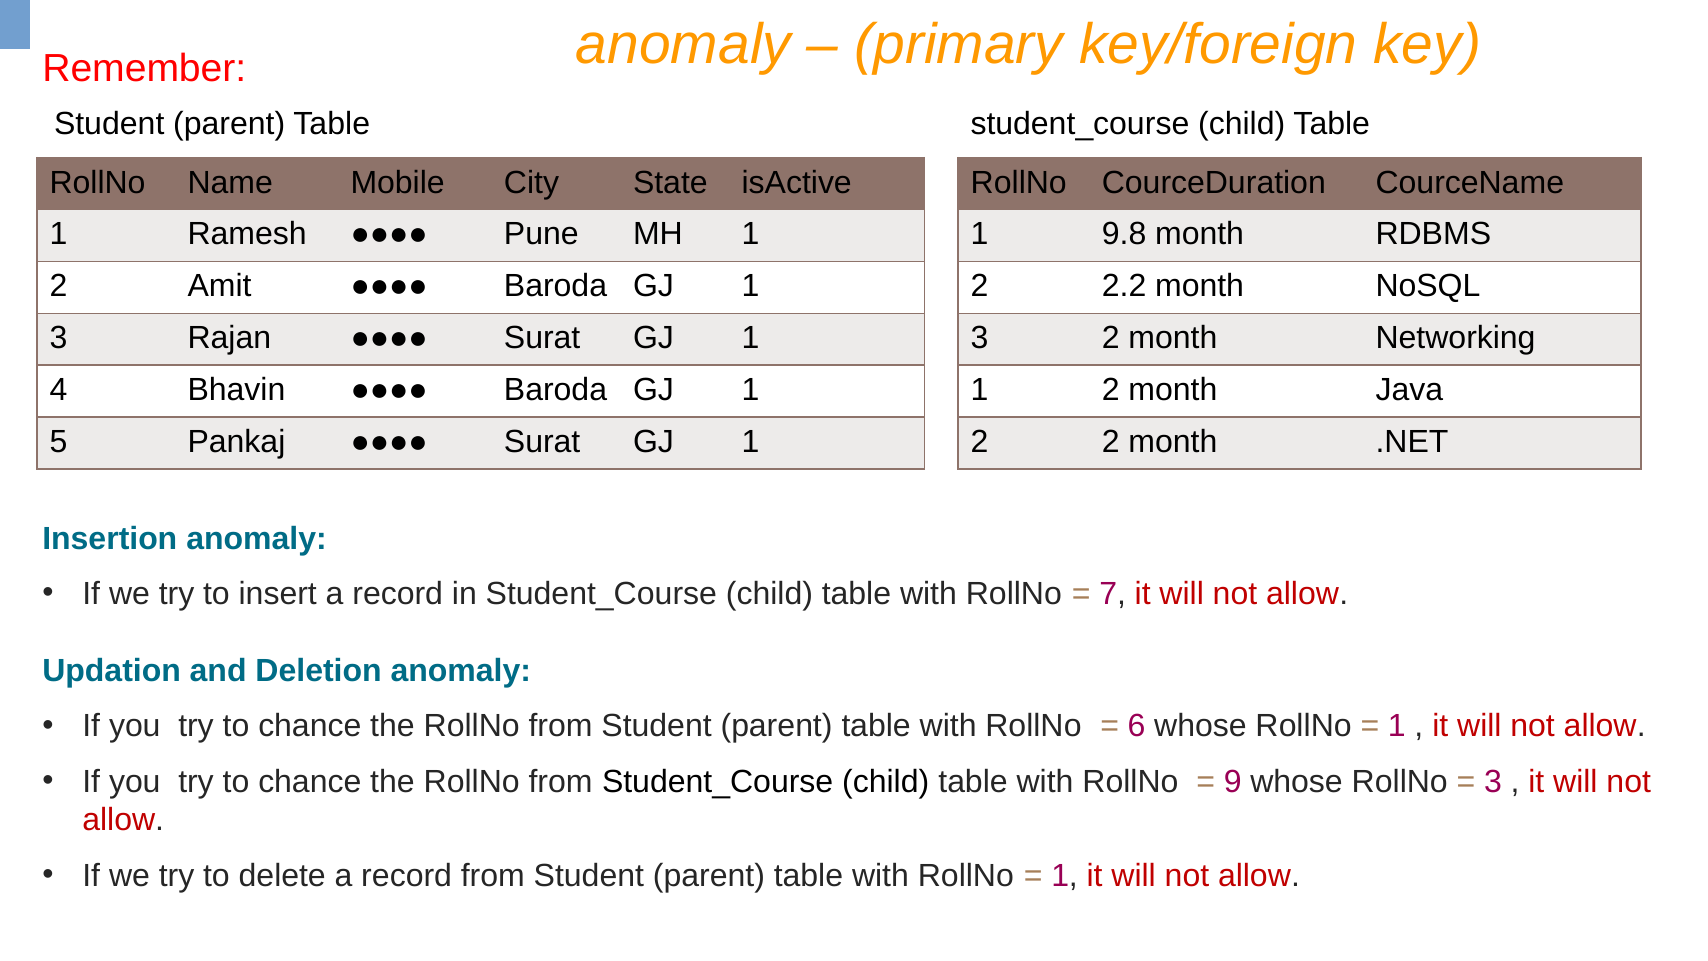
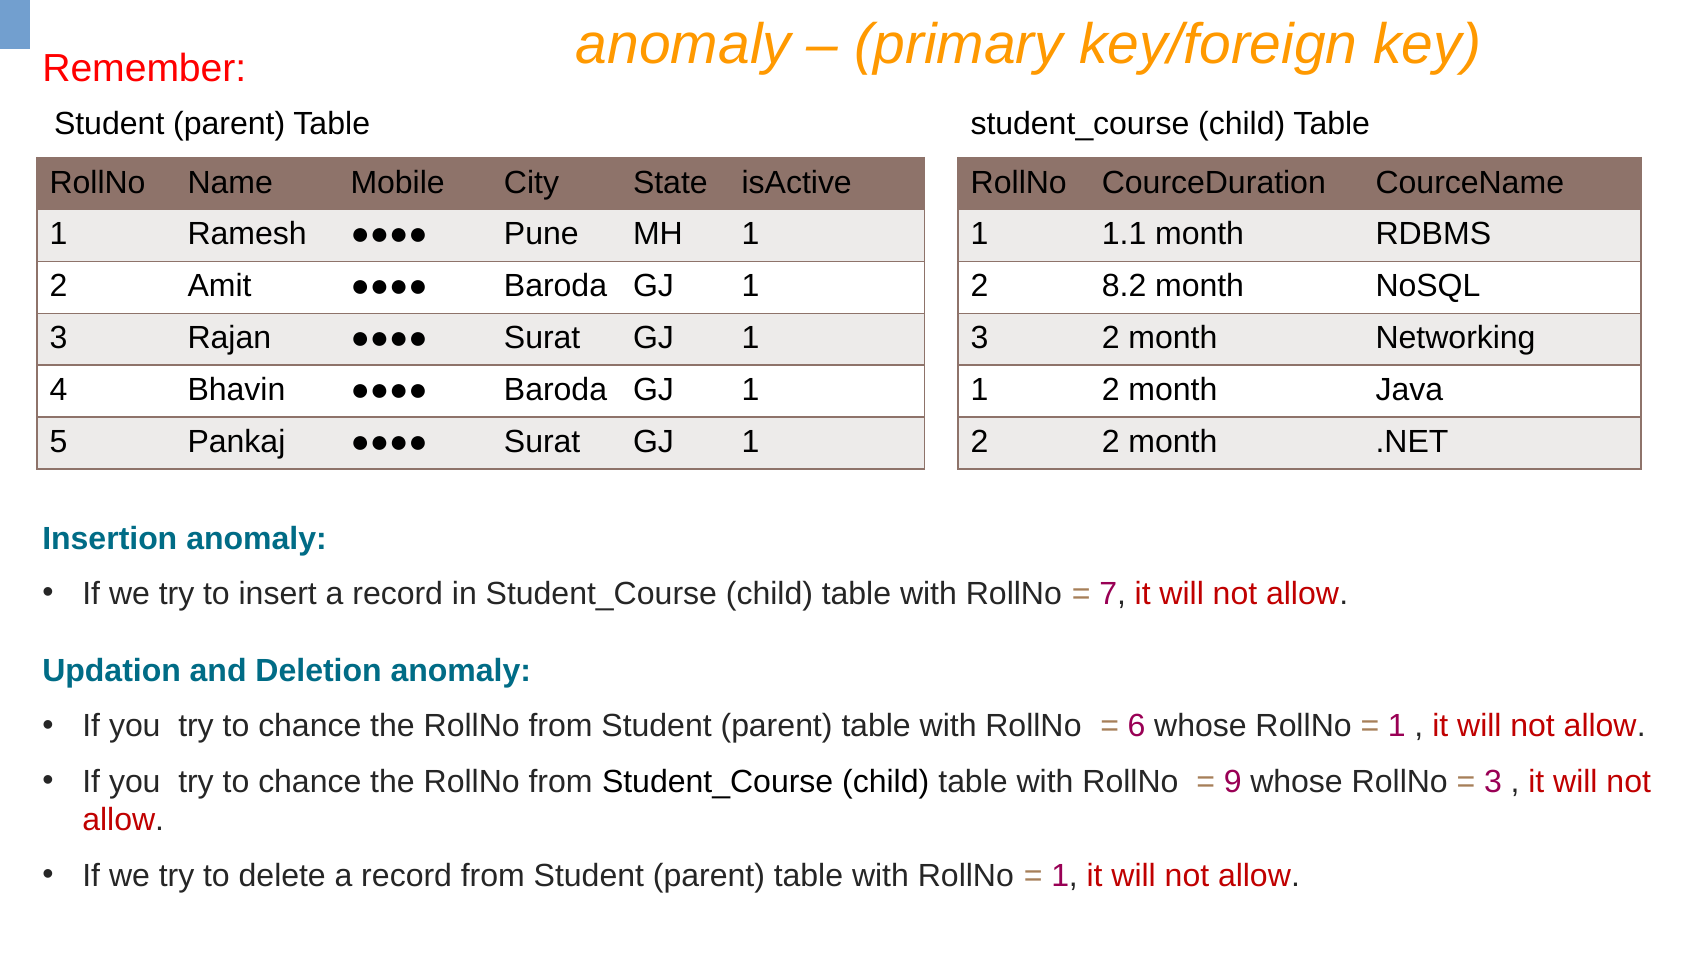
9.8: 9.8 -> 1.1 (1124, 234)
2.2: 2.2 -> 8.2 (1124, 286)
